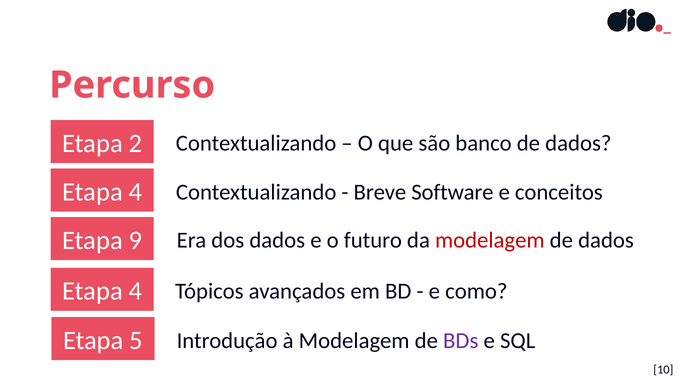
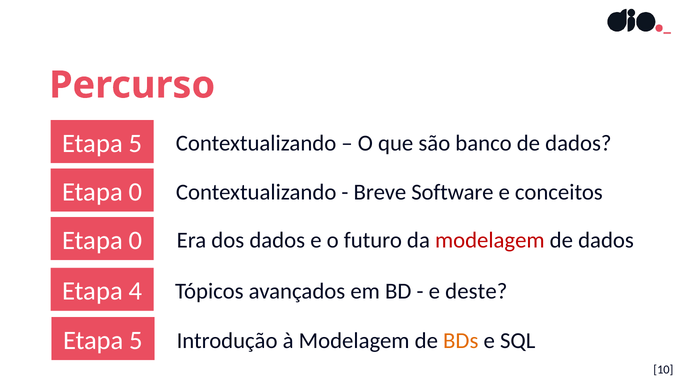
2: 2 -> 5 (135, 143)
4: 4 -> 0 (135, 192)
9: 9 -> 0 (135, 241)
como: como -> deste (476, 291)
BDs colour: purple -> orange (461, 341)
